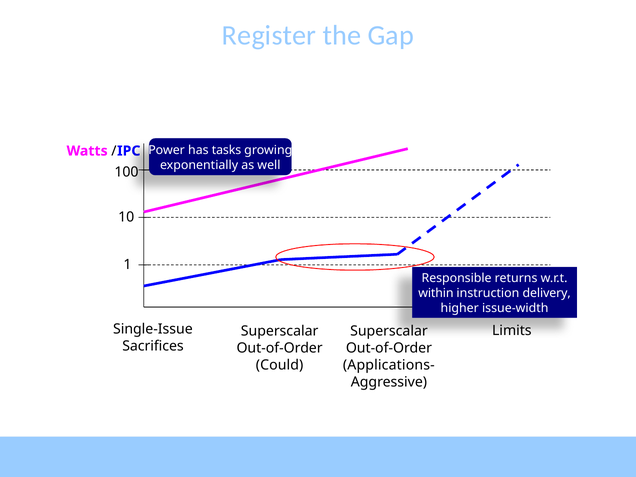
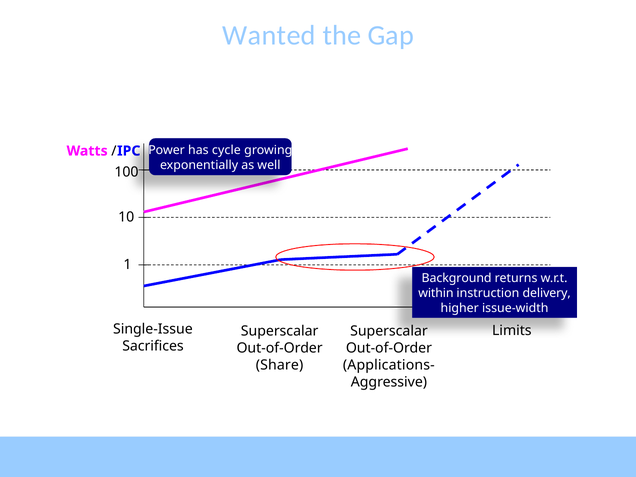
Register: Register -> Wanted (269, 35)
tasks: tasks -> cycle (226, 150)
Responsible: Responsible -> Background (457, 278)
Could: Could -> Share (280, 365)
